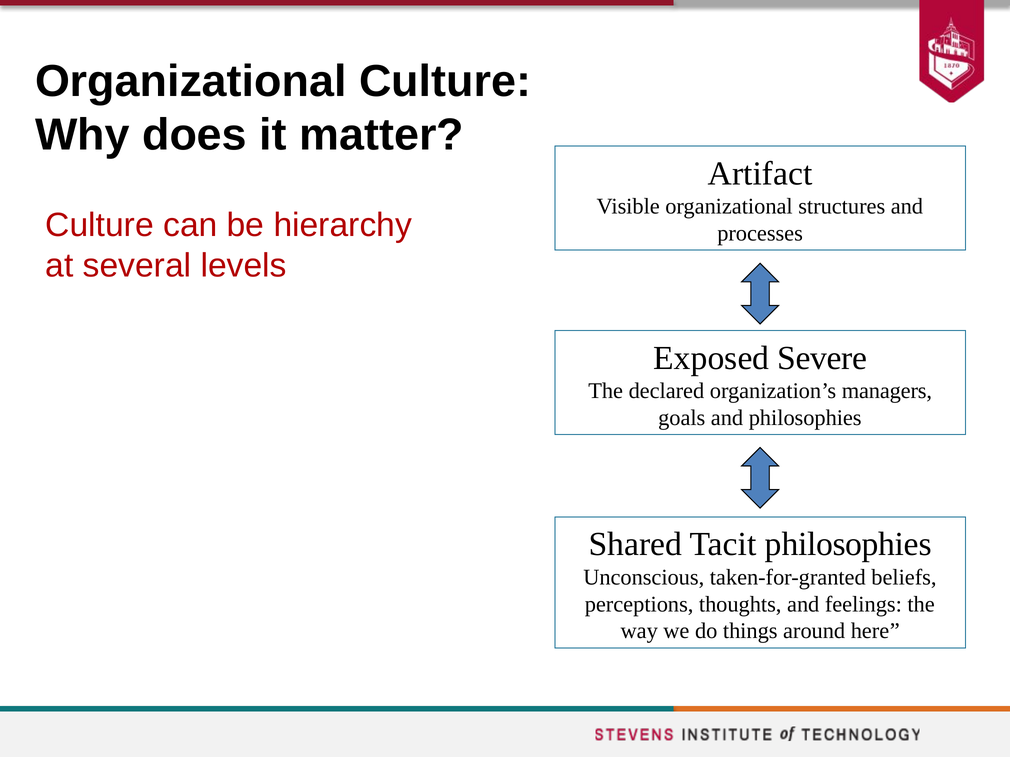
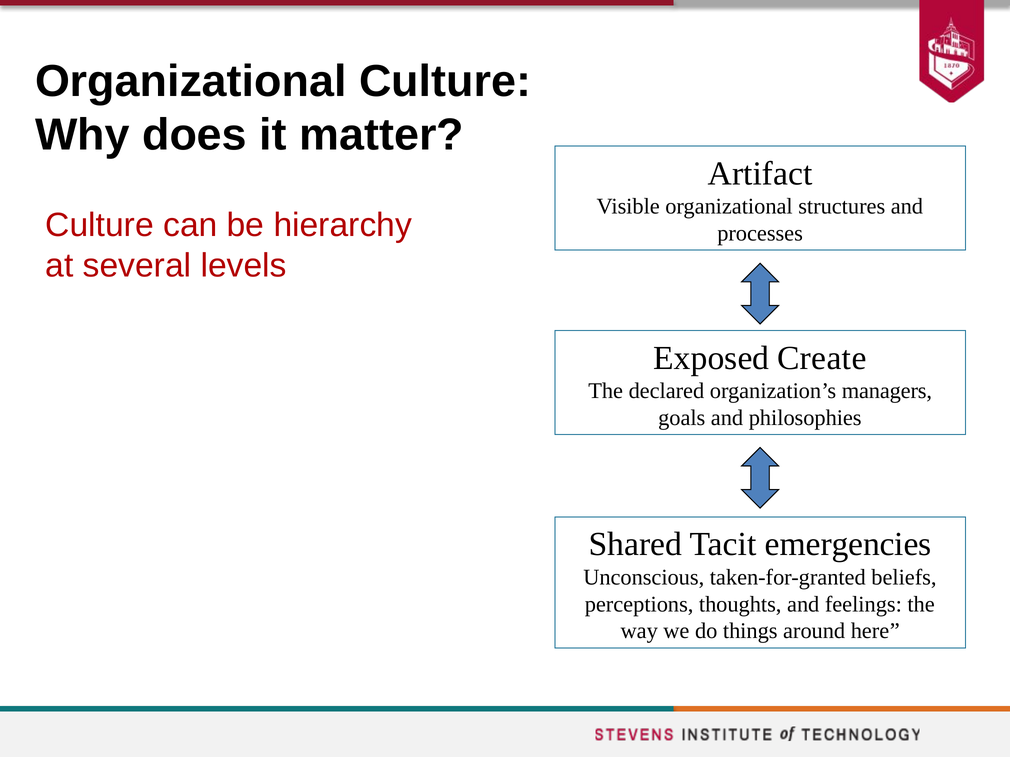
Severe: Severe -> Create (822, 358)
Tacit philosophies: philosophies -> emergencies (848, 545)
